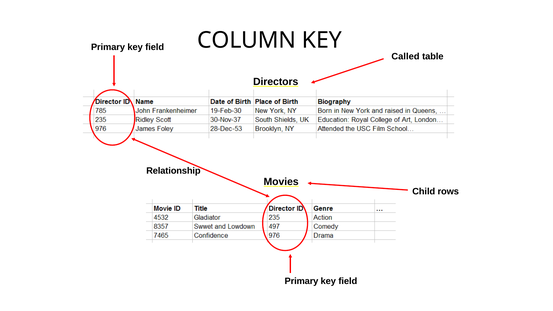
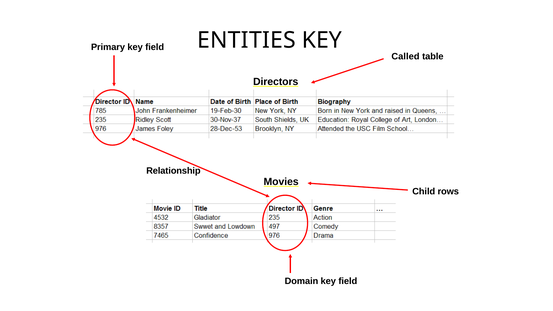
COLUMN: COLUMN -> ENTITIES (246, 40)
Primary: Primary -> Domain (301, 281)
